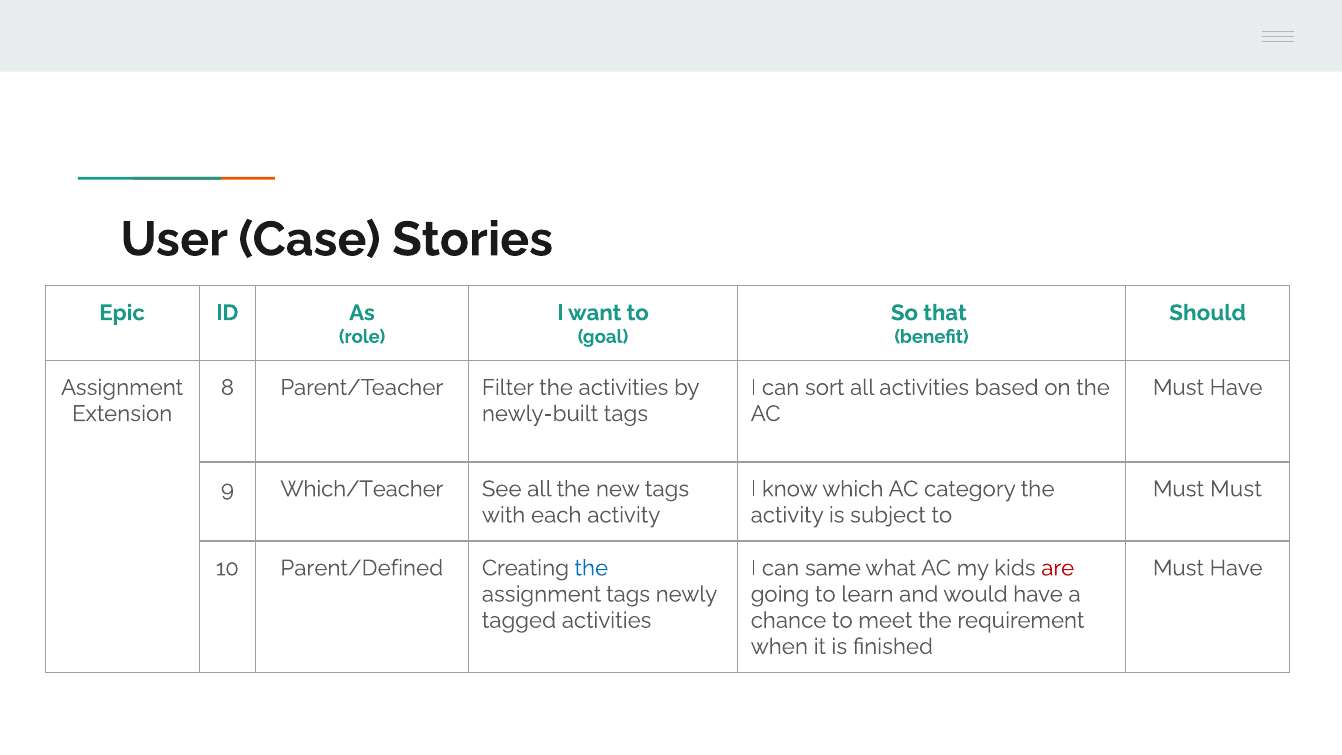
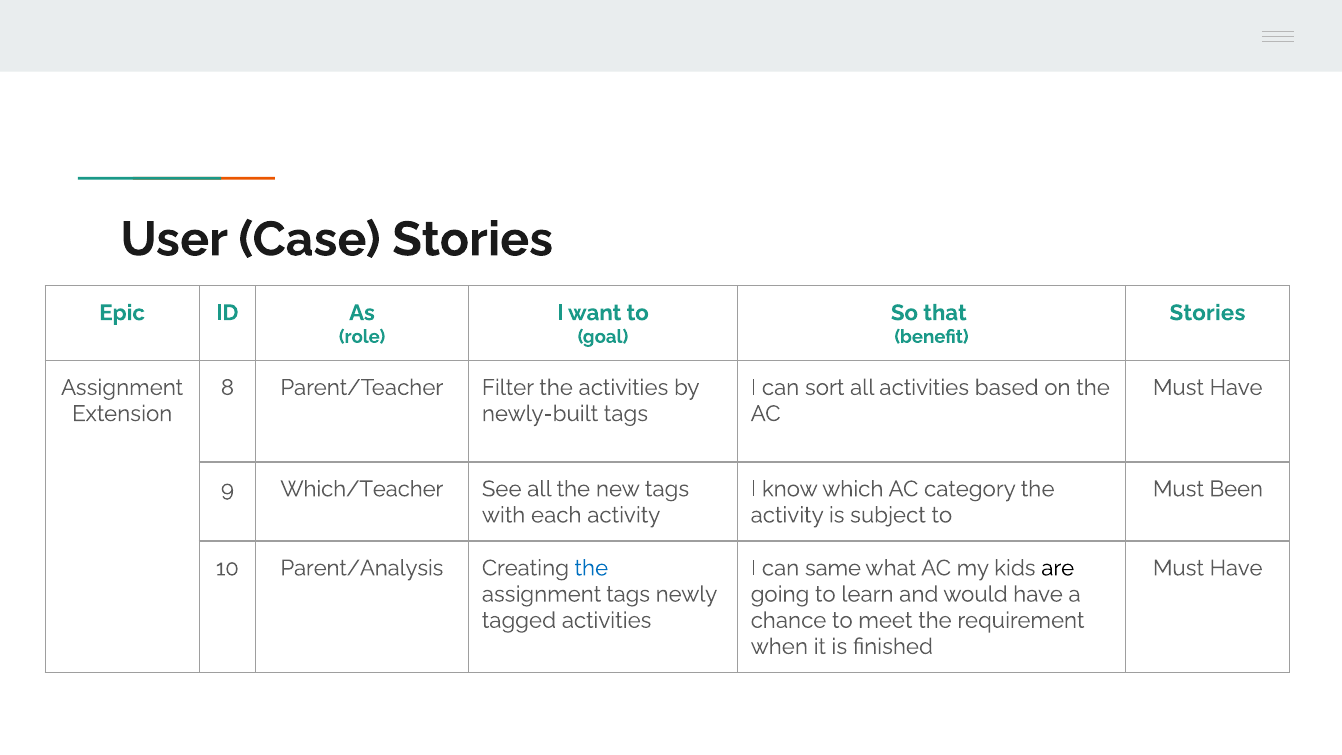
Should: Should -> Stories (1208, 313)
Must Must: Must -> Been (1236, 489)
Parent/Defined: Parent/Defined -> Parent/Analysis (362, 568)
are colour: red -> black (1058, 568)
